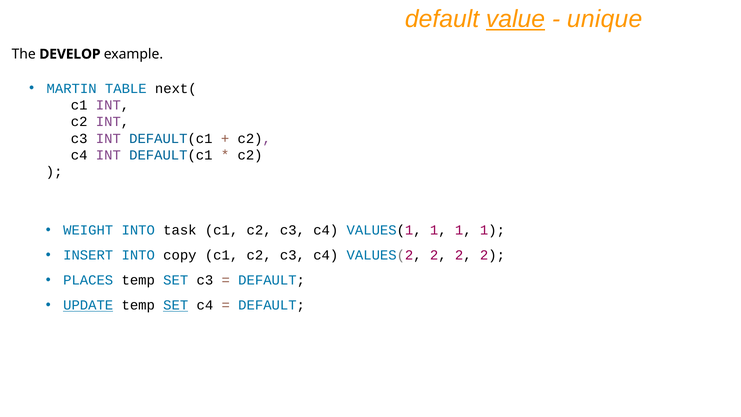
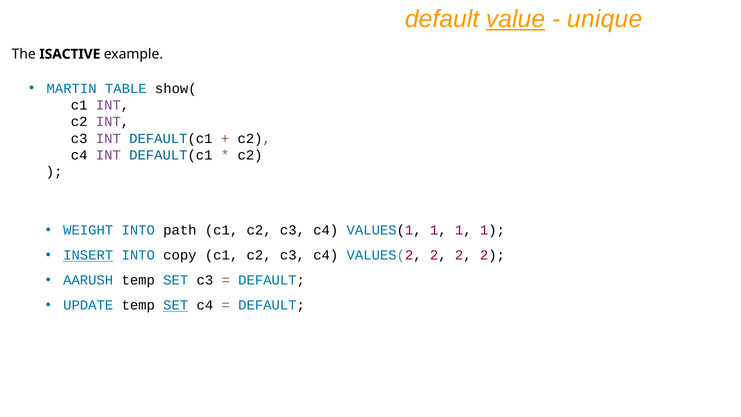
DEVELOP: DEVELOP -> ISACTIVE (70, 54)
next(: next( -> show( (176, 88)
task: task -> path (180, 230)
INSERT underline: none -> present (88, 255)
PLACES: PLACES -> AARUSH (88, 280)
UPDATE underline: present -> none (88, 305)
